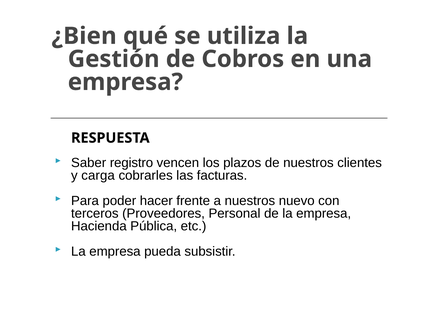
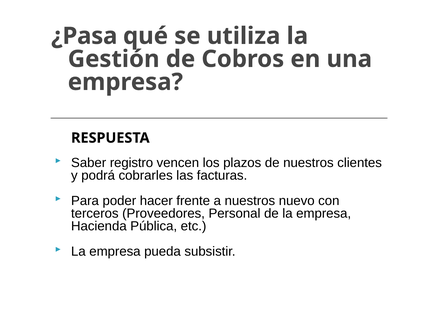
¿Bien: ¿Bien -> ¿Pasa (84, 36)
carga: carga -> podrá (98, 175)
